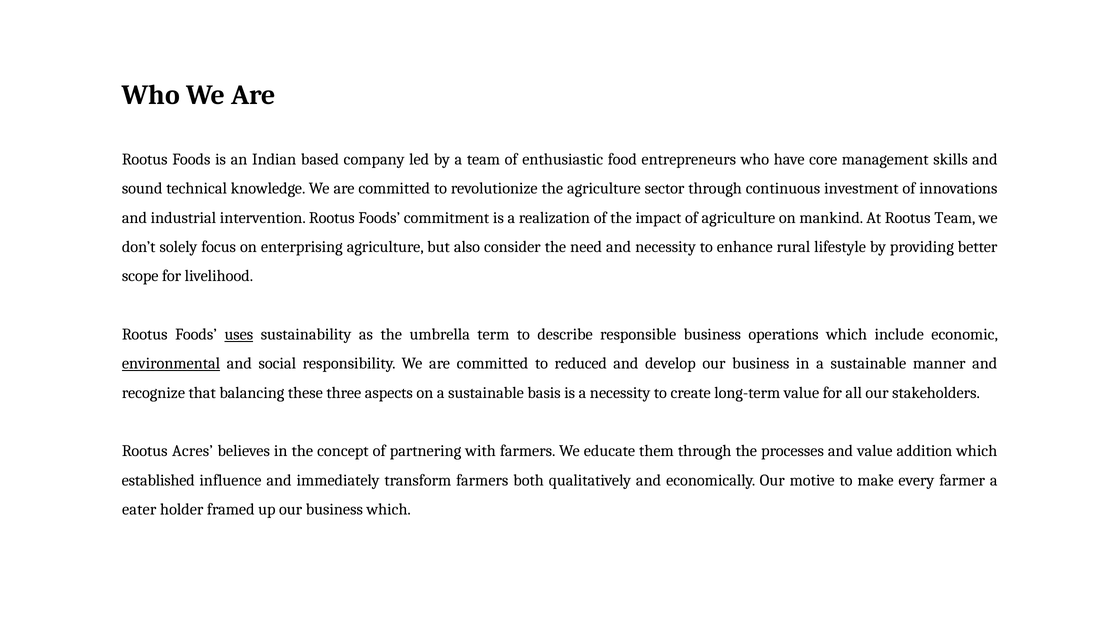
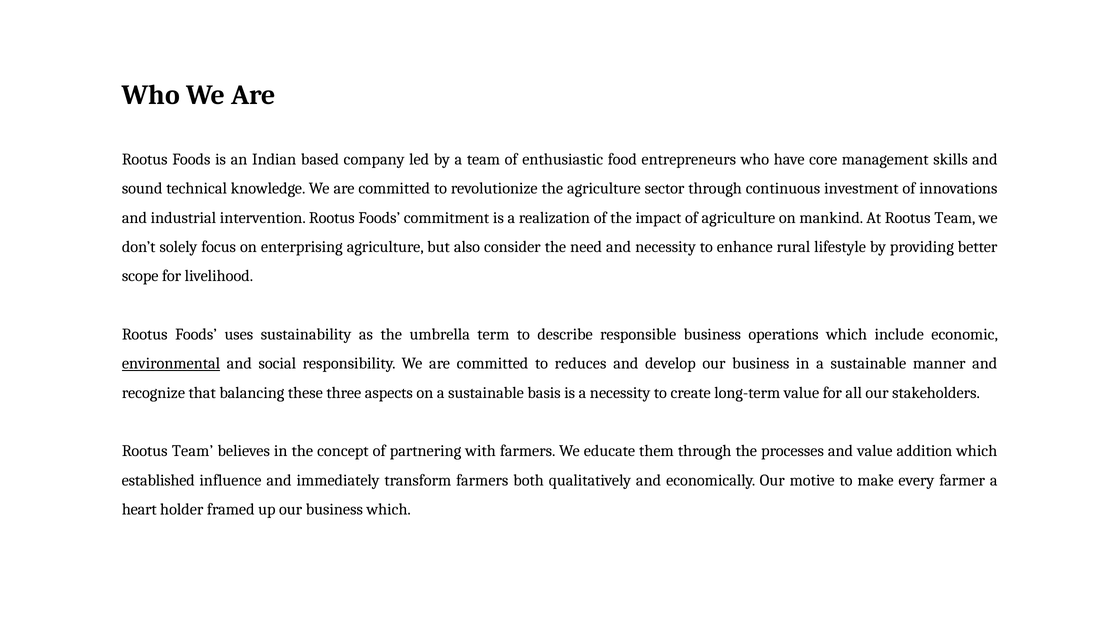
uses underline: present -> none (239, 335)
reduced: reduced -> reduces (581, 364)
Acres: Acres -> Team (193, 451)
eater: eater -> heart (139, 510)
